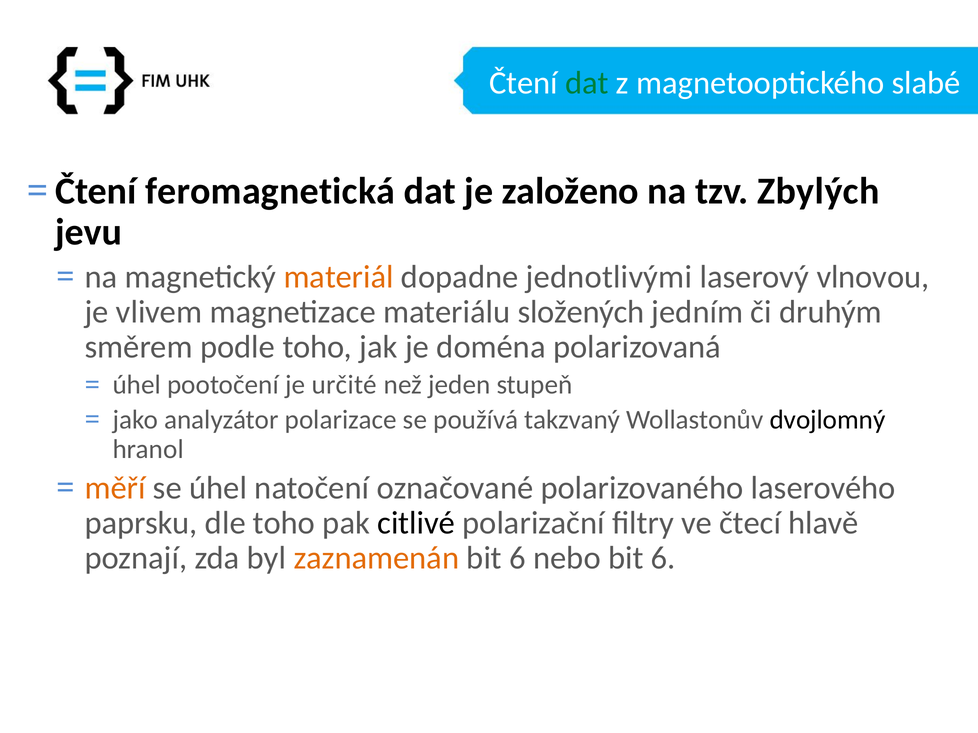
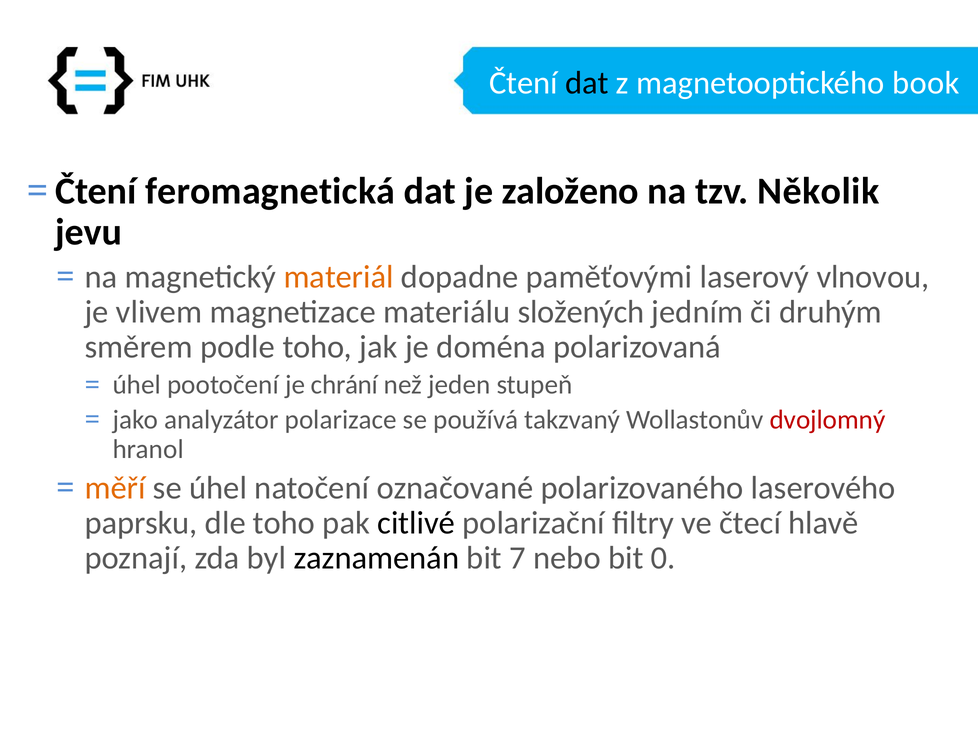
dat colour: green -> black (587, 83)
slabé: slabé -> book (926, 83)
Zbylých: Zbylých -> Několik (818, 191)
jednotlivými: jednotlivými -> paměťovými (609, 277)
určité: určité -> chrání (345, 385)
dvojlomný colour: black -> red (828, 420)
zaznamenán colour: orange -> black (376, 559)
6: 6 -> 7 (518, 559)
nebo bit 6: 6 -> 0 (663, 559)
